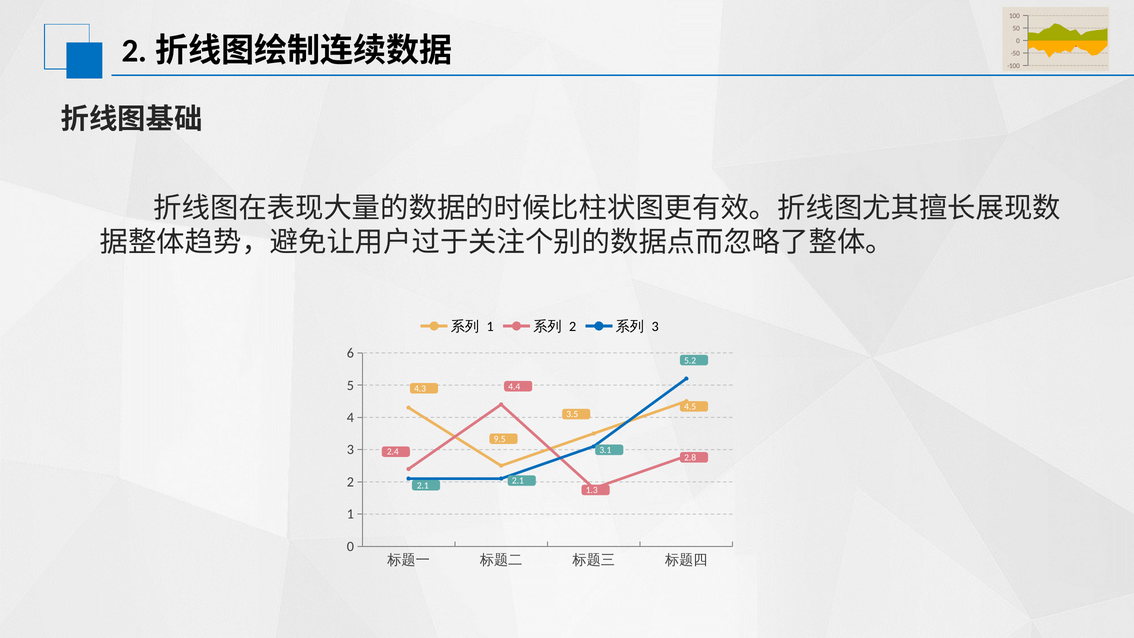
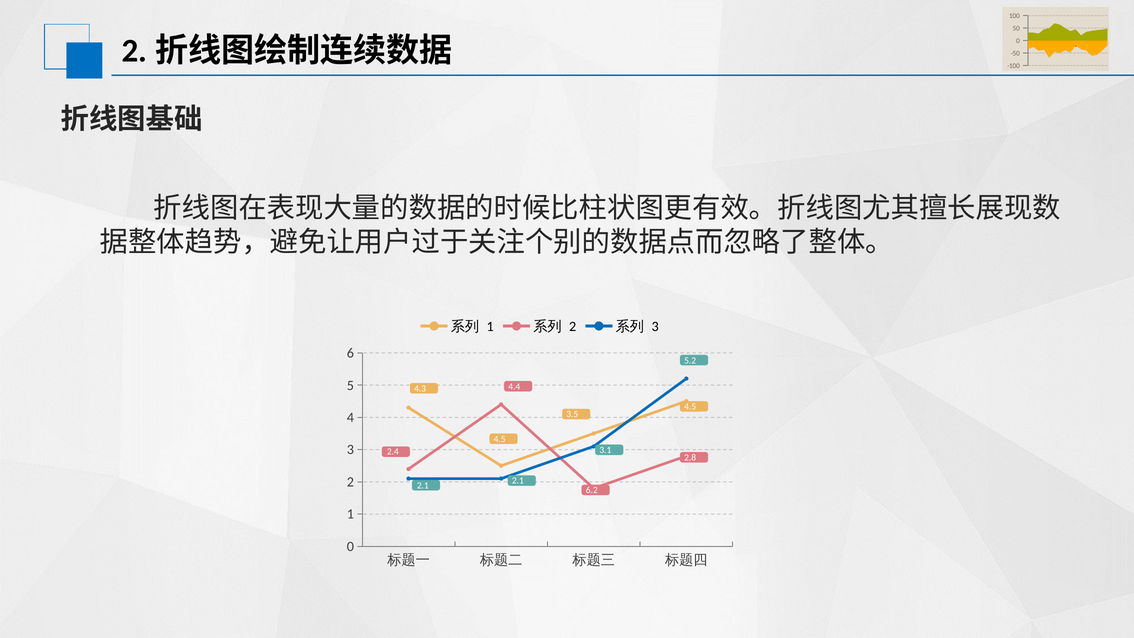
9.5: 9.5 -> 4.5 (500, 439)
1.3: 1.3 -> 6.2 (592, 490)
